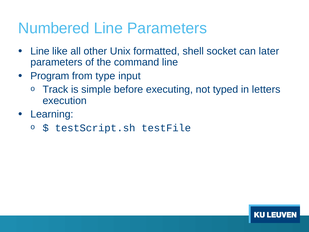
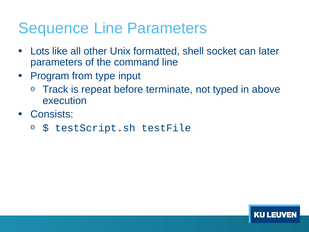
Numbered: Numbered -> Sequence (54, 28)
Line: Line -> Lots (40, 51)
simple: simple -> repeat (96, 89)
executing: executing -> terminate (169, 89)
letters: letters -> above (266, 89)
Learning: Learning -> Consists (52, 114)
